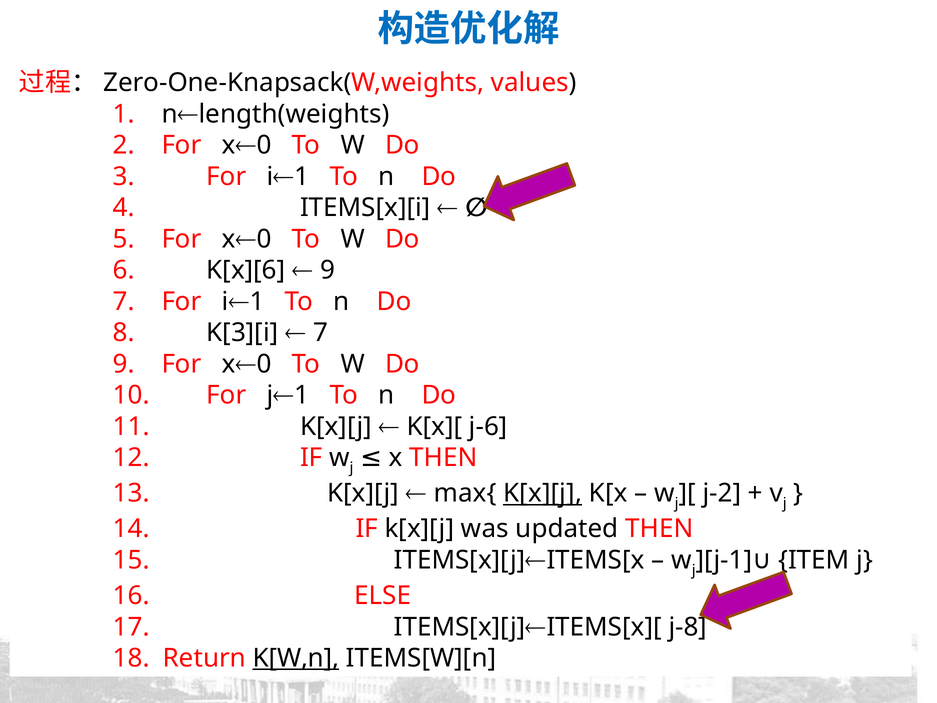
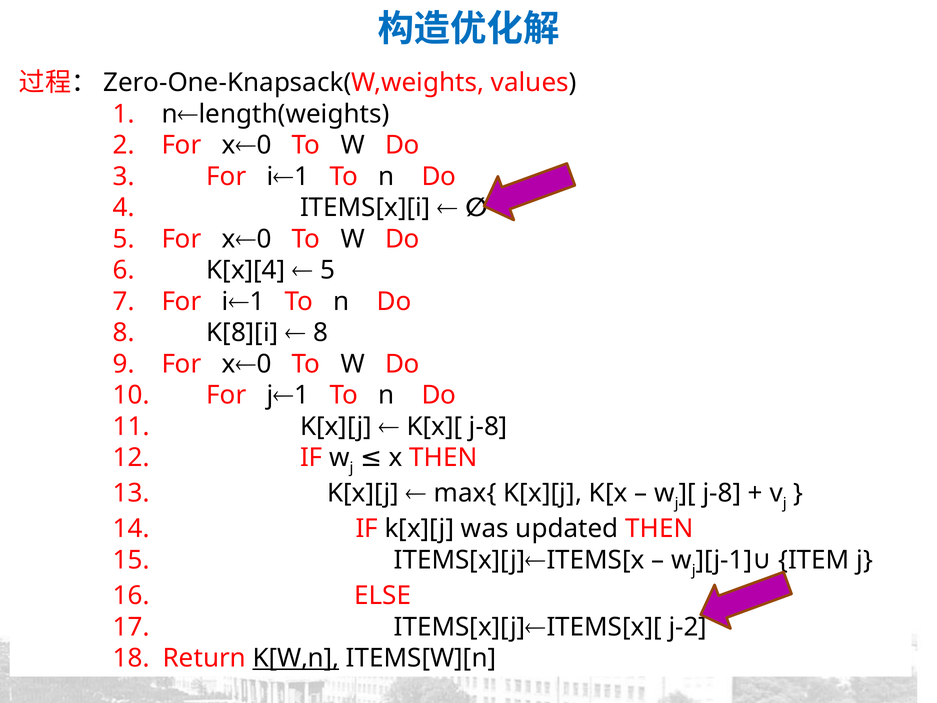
K[x][6: K[x][6 -> K[x][4 (246, 270)
9: 9 -> 5 (328, 270)
K[3][i: K[3][i -> K[8][i (242, 333)
7: 7 -> 8 (321, 333)
K[x][ j-6: j-6 -> j-8 (488, 426)
K[x][j underline: present -> none (543, 493)
j-2: j-2 -> j-8 (722, 493)
j-8: j-8 -> j-2 (688, 627)
